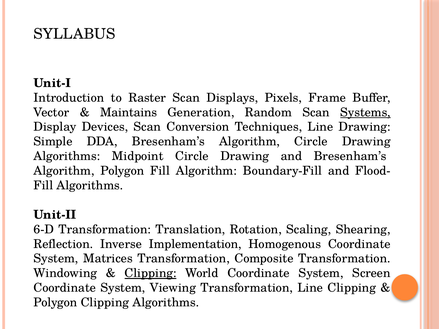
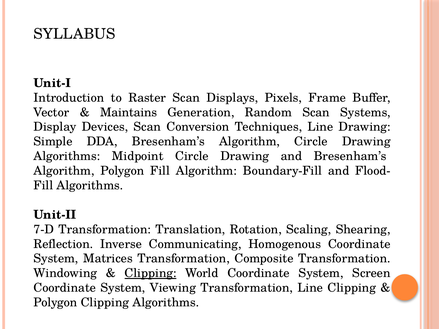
Systems underline: present -> none (365, 112)
6-D: 6-D -> 7-D (44, 230)
Implementation: Implementation -> Communicating (195, 244)
